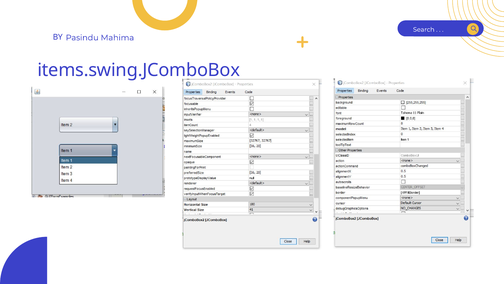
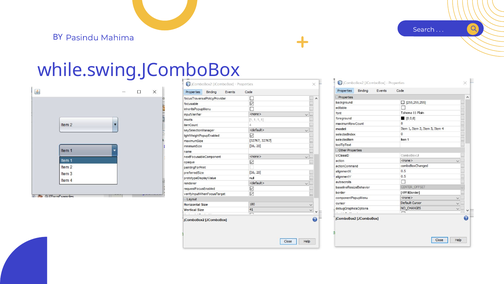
items.swing.JComboBox: items.swing.JComboBox -> while.swing.JComboBox (139, 70)
